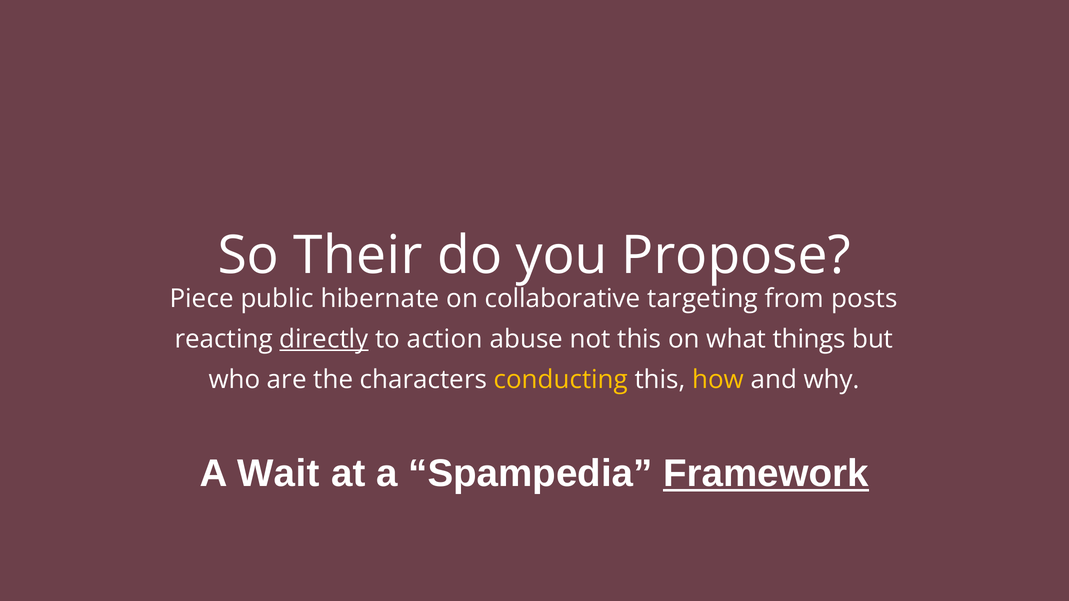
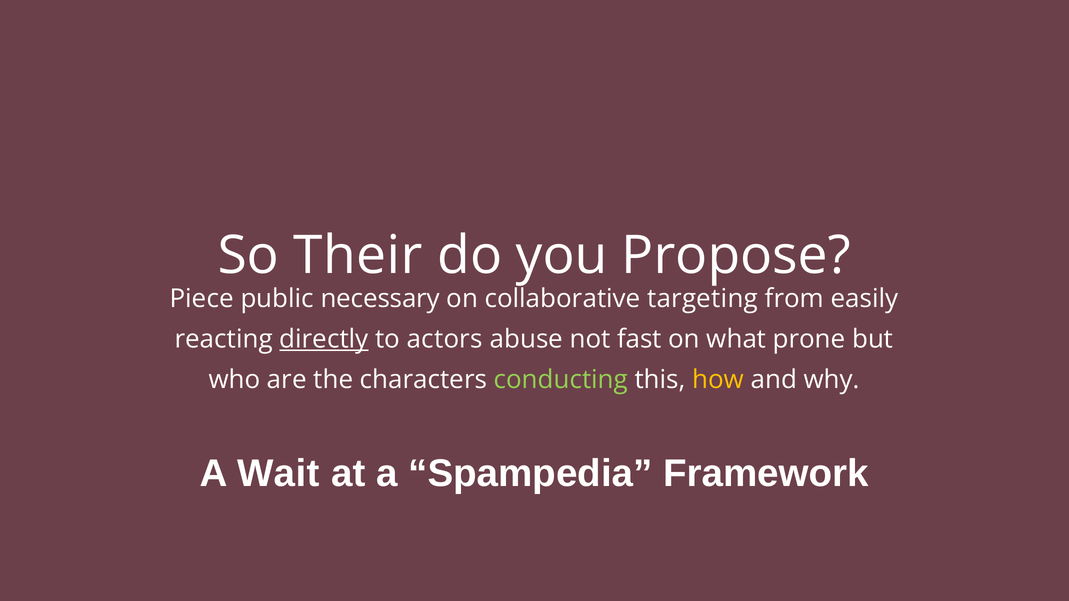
hibernate: hibernate -> necessary (380, 299)
posts: posts -> easily (865, 299)
action: action -> actors (445, 339)
not this: this -> fast (639, 339)
things: things -> prone (809, 339)
conducting colour: yellow -> light green (561, 380)
Framework underline: present -> none (766, 474)
